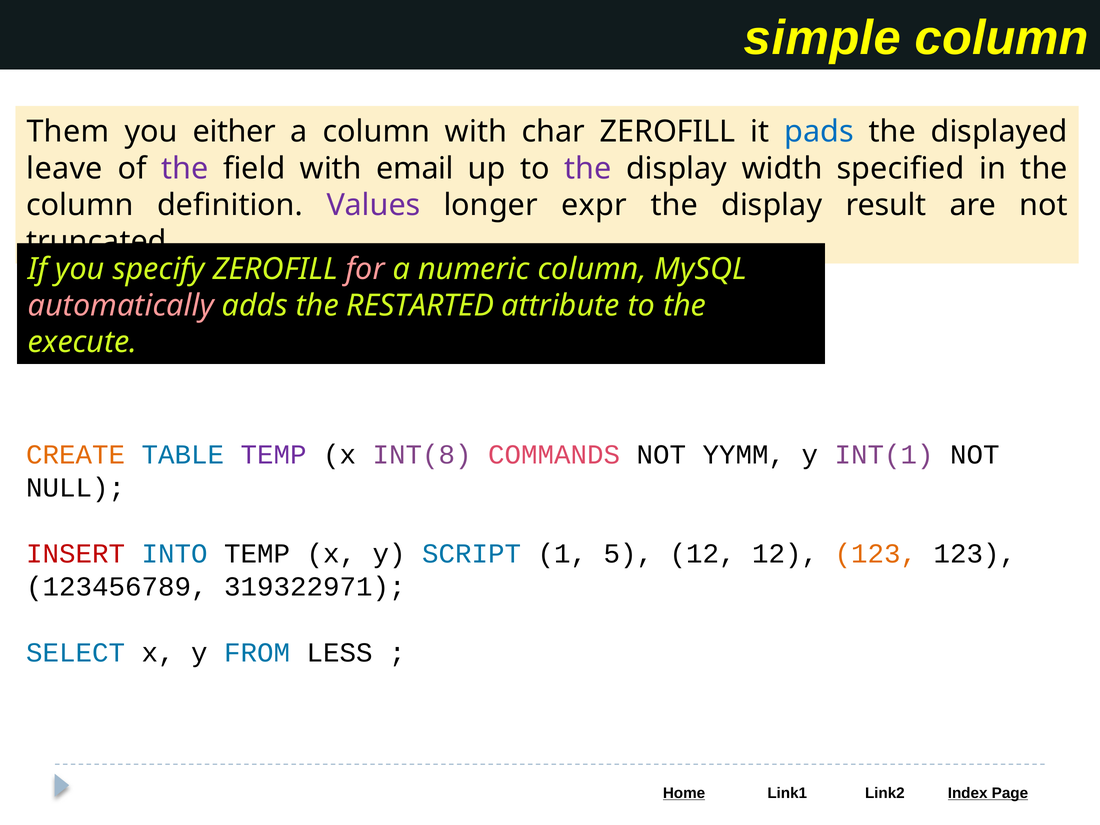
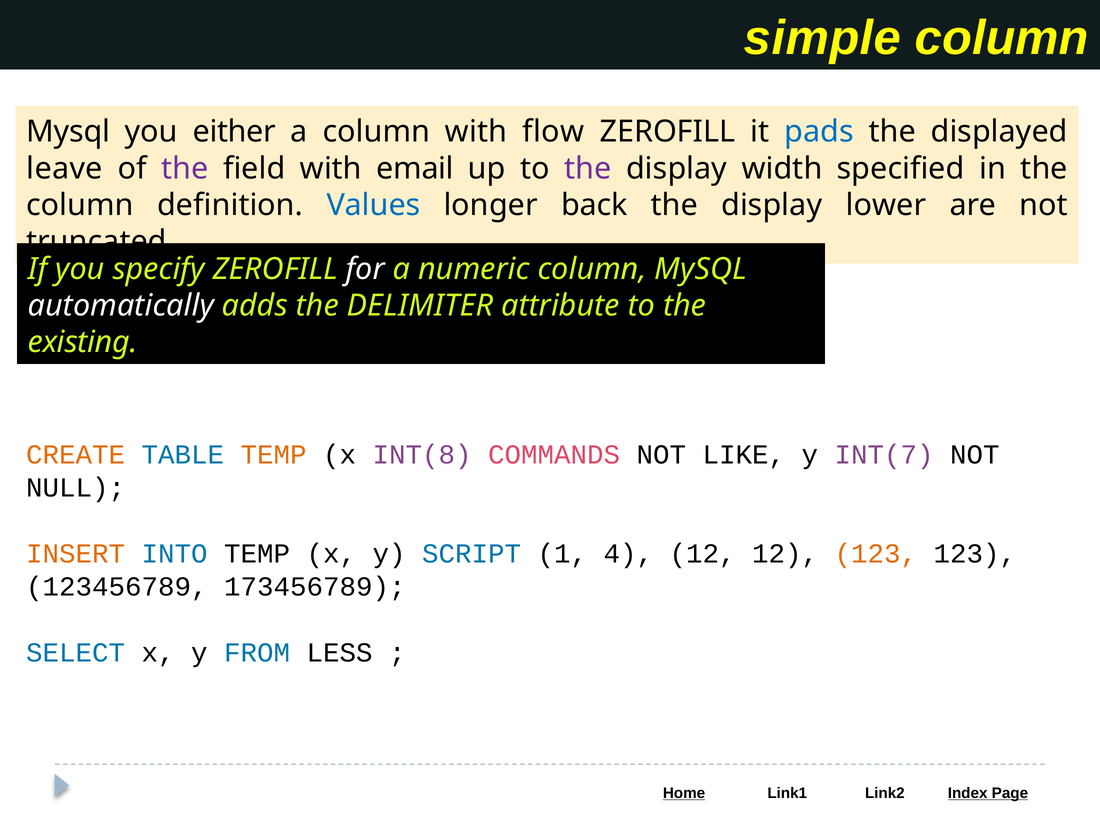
Them: Them -> Mysql (68, 132)
char: char -> flow (553, 132)
Values colour: purple -> blue (373, 205)
expr: expr -> back (594, 205)
result: result -> lower (886, 205)
for colour: pink -> white (365, 269)
automatically colour: pink -> white (121, 306)
RESTARTED: RESTARTED -> DELIMITER (420, 306)
execute: execute -> existing (83, 342)
TEMP colour: purple -> orange (274, 455)
YYMM: YYMM -> LIKE (744, 455)
INT(1: INT(1 -> INT(7 (884, 455)
INSERT colour: red -> orange (76, 554)
5: 5 -> 4 (629, 554)
319322971: 319322971 -> 173456789 (315, 587)
